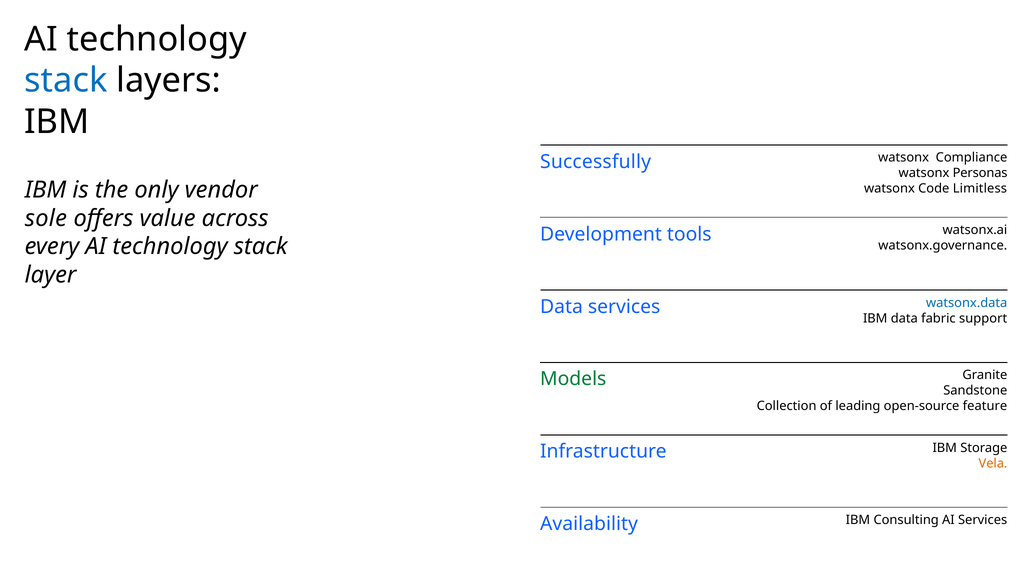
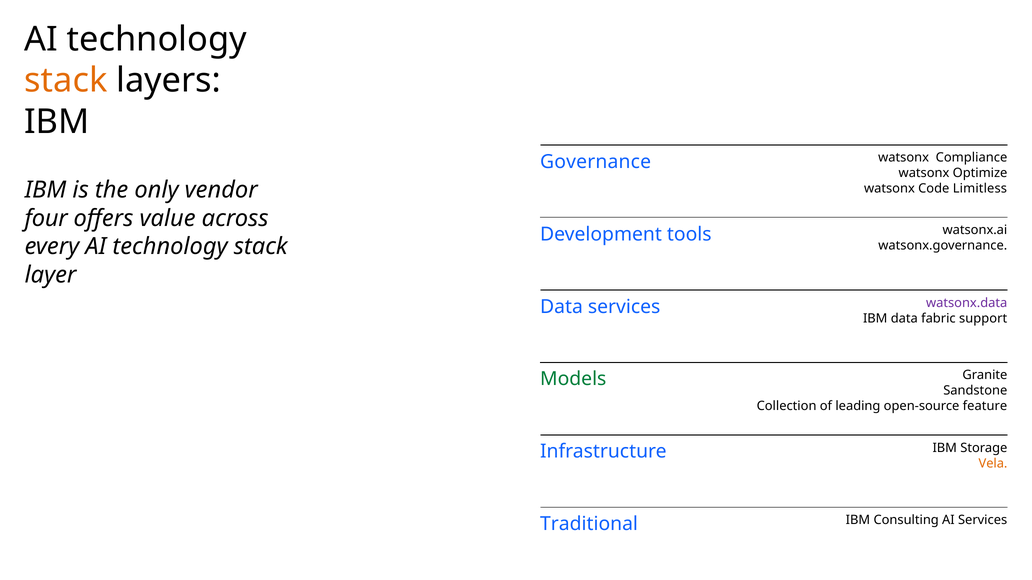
stack colour: blue -> orange (66, 81)
Successfully: Successfully -> Governance (596, 162)
Personas: Personas -> Optimize (980, 173)
sole: sole -> four (46, 218)
watsonx.data colour: blue -> purple (967, 303)
Availability: Availability -> Traditional (589, 524)
